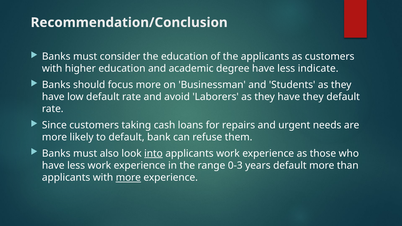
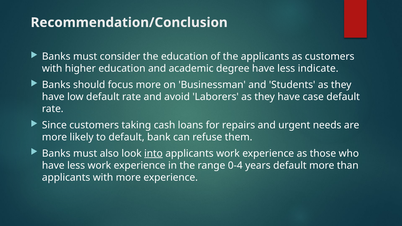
have they: they -> case (313, 97)
0-3: 0-3 -> 0-4 (235, 166)
more underline: present -> none (128, 178)
